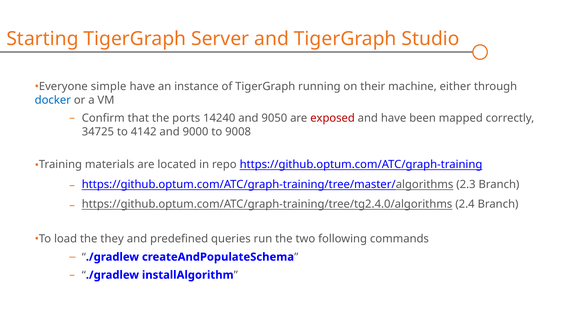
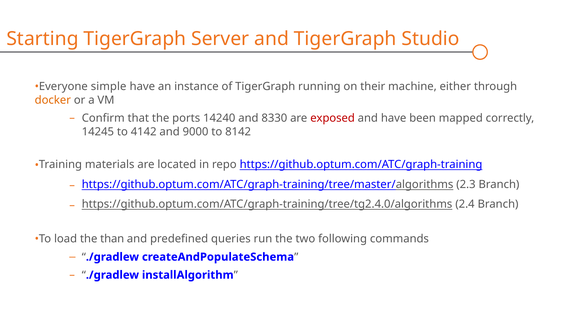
docker colour: blue -> orange (53, 100)
9050: 9050 -> 8330 (274, 118)
34725: 34725 -> 14245 (98, 132)
9008: 9008 -> 8142 (238, 132)
they: they -> than (112, 239)
